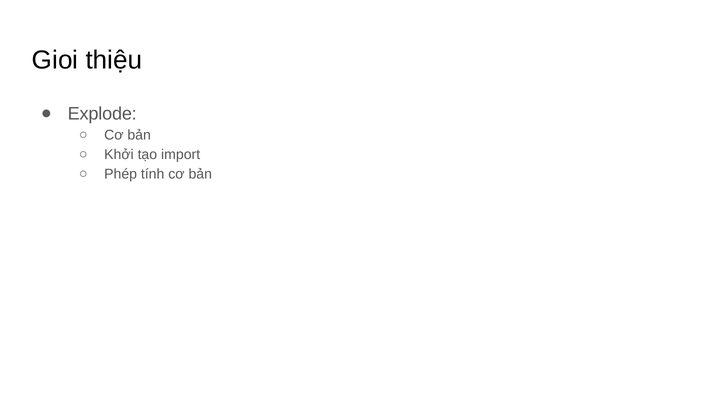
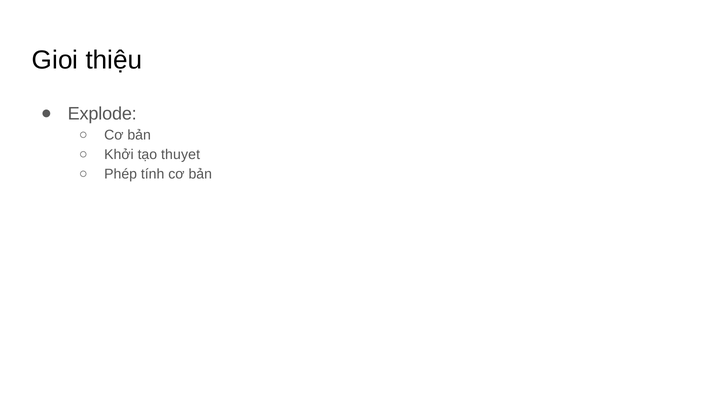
import: import -> thuyet (181, 155)
